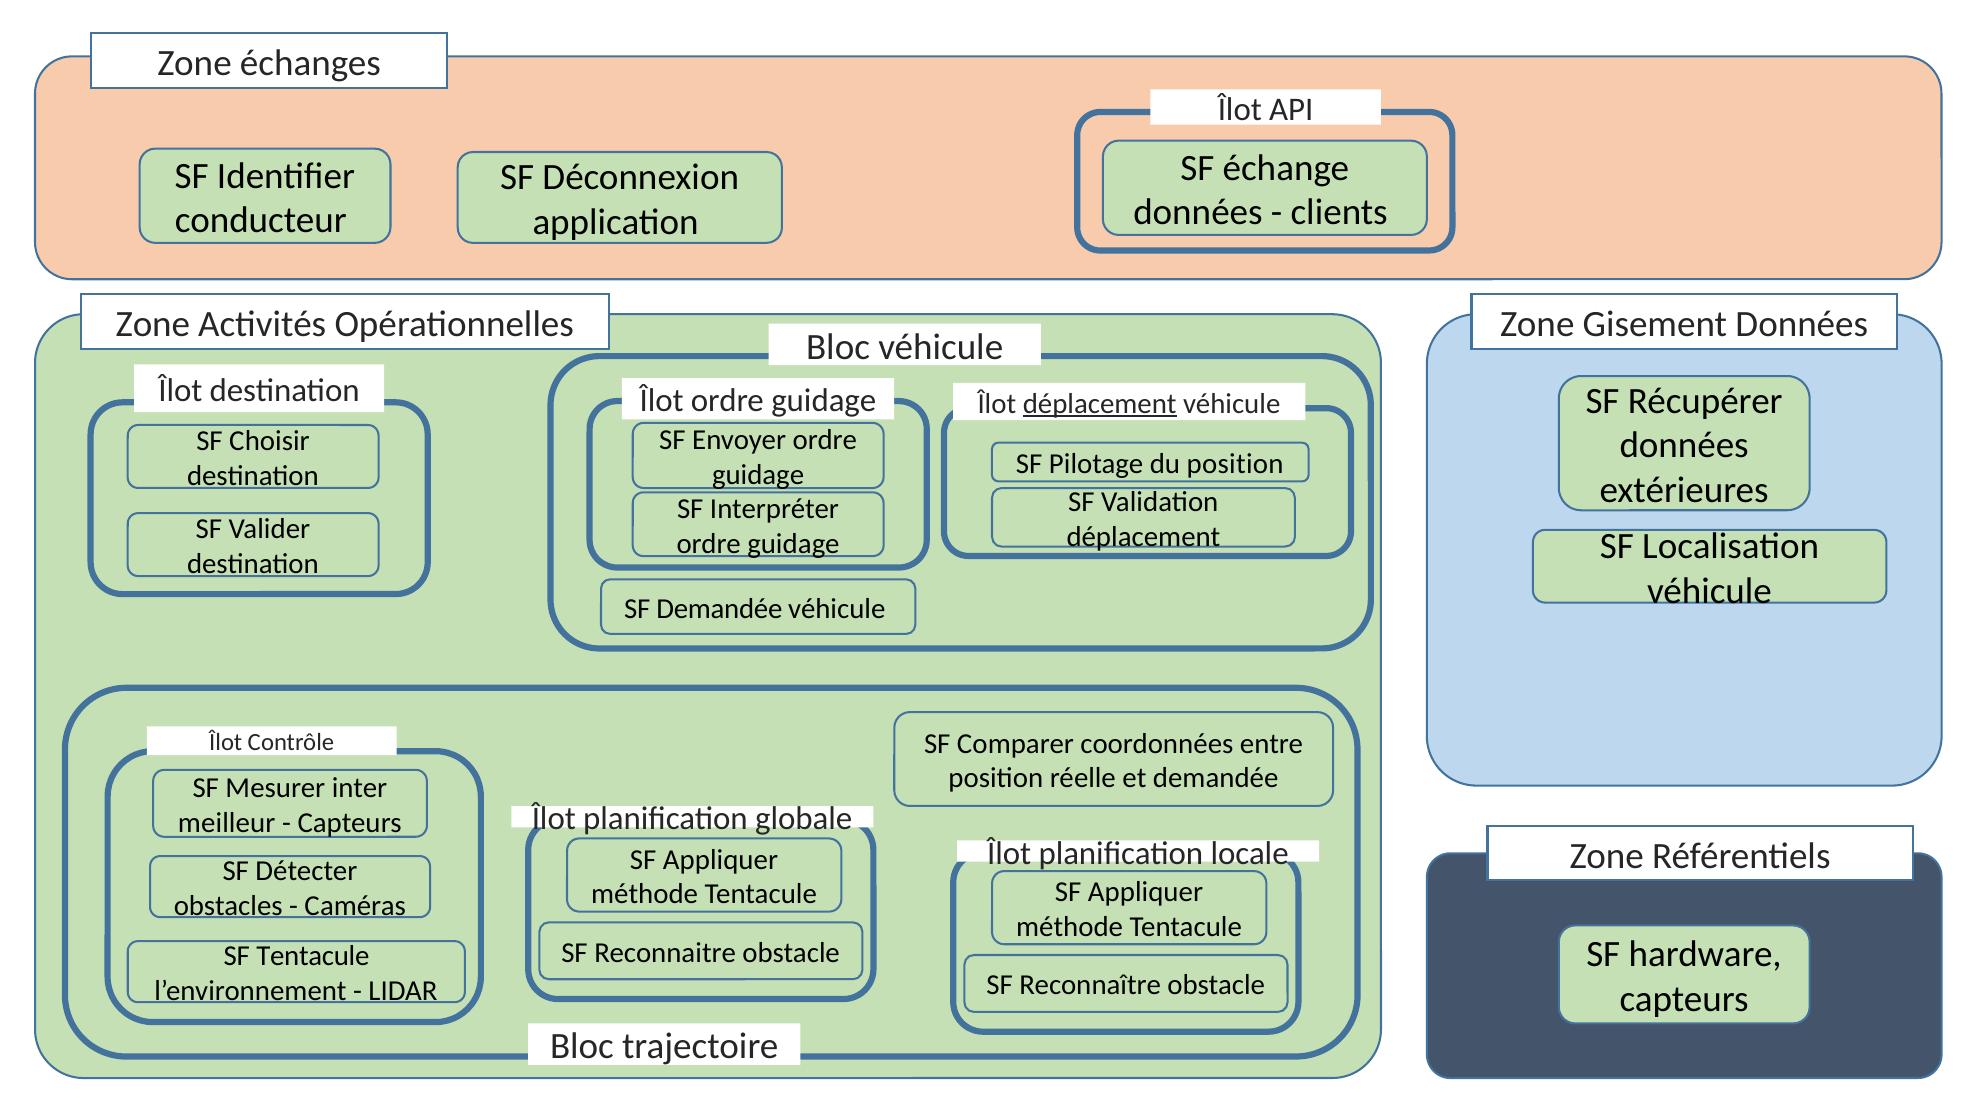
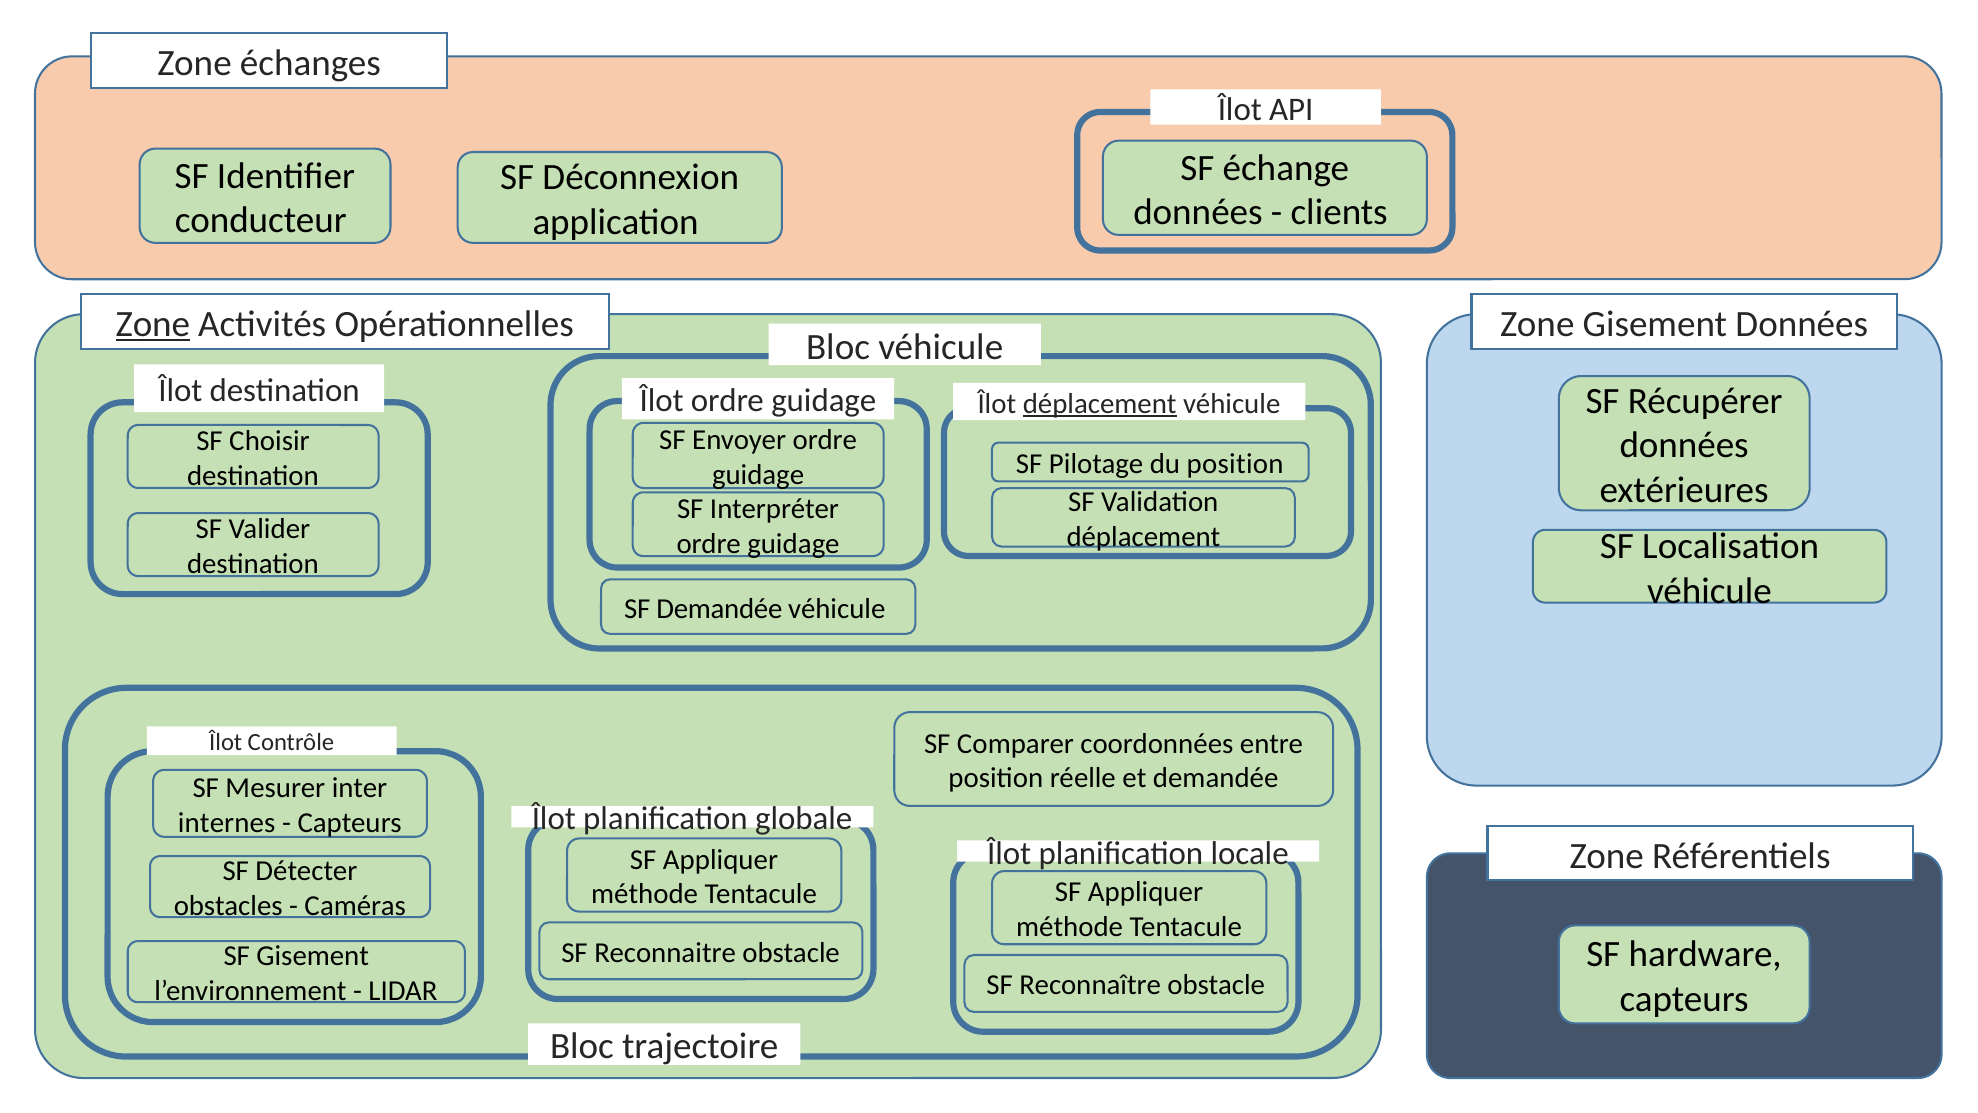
Zone underline: none -> present (153, 324)
meilleur: meilleur -> internes (227, 822)
SF Tentacule: Tentacule -> Gisement (313, 956)
